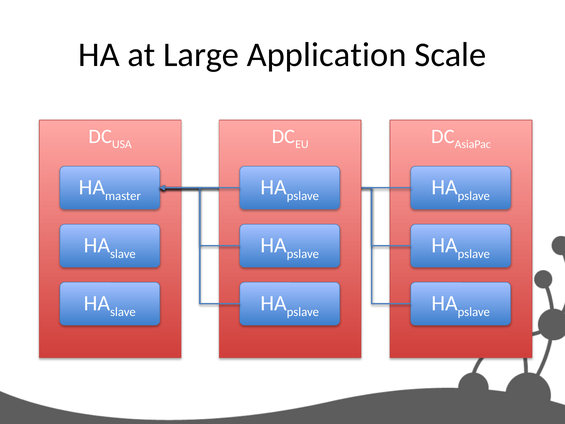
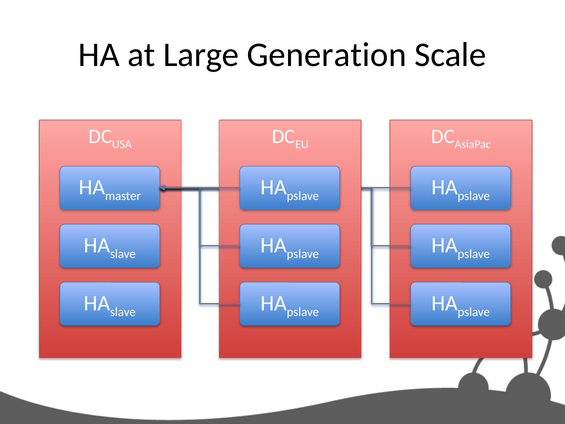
Application: Application -> Generation (327, 55)
